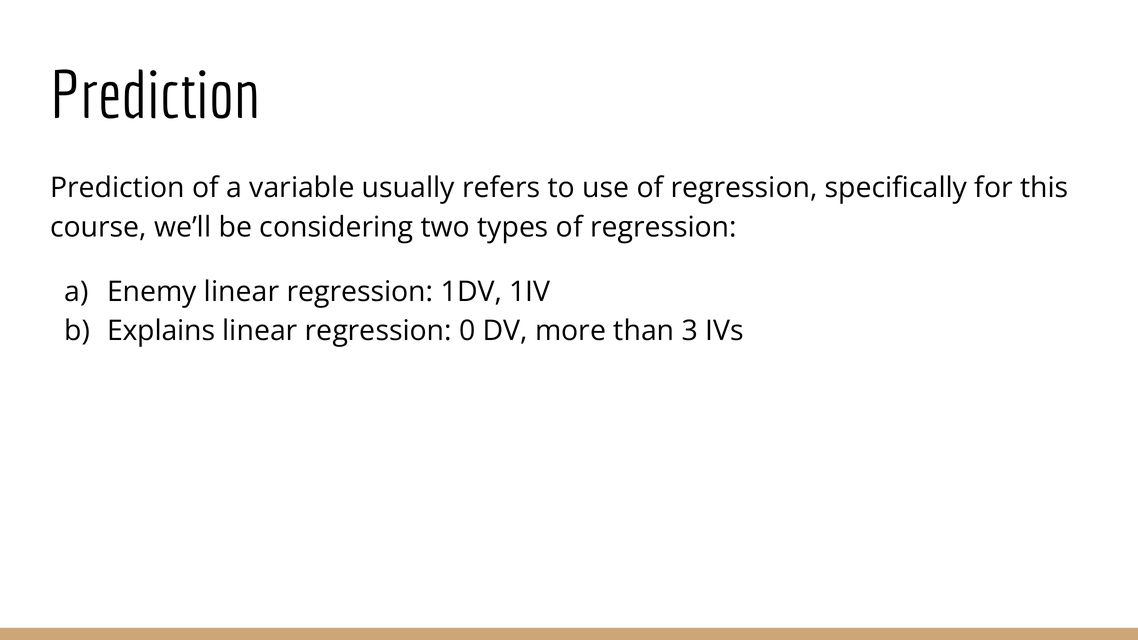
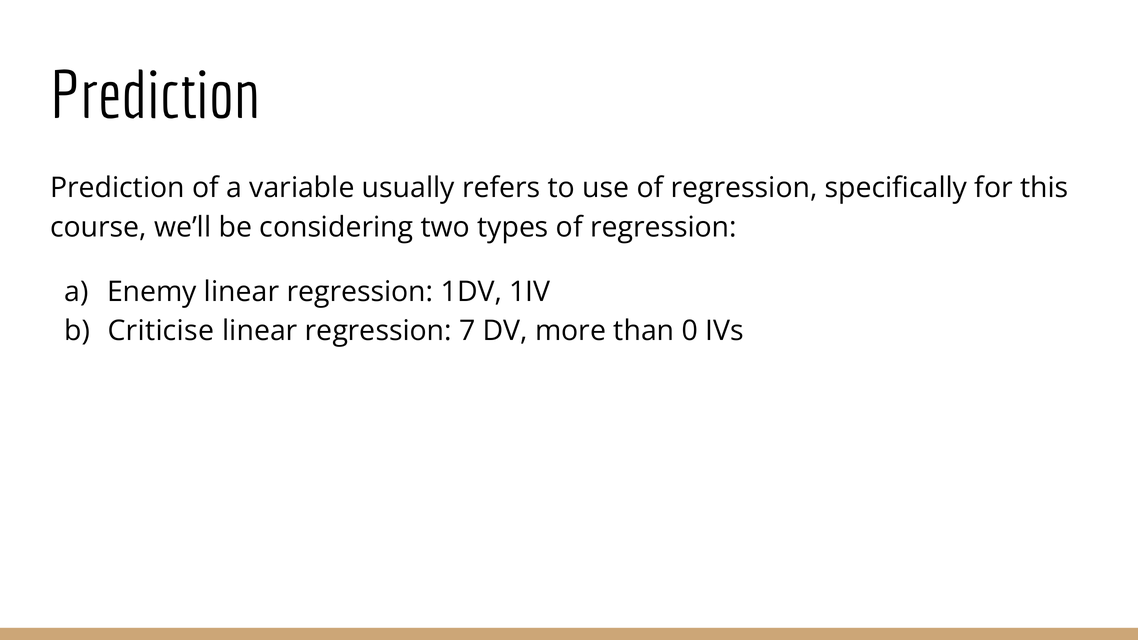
Explains: Explains -> Criticise (161, 331)
0: 0 -> 7 (467, 331)
3: 3 -> 0 (690, 331)
